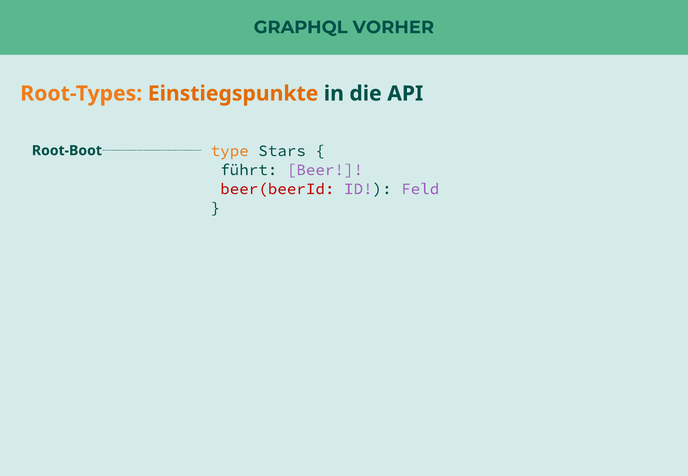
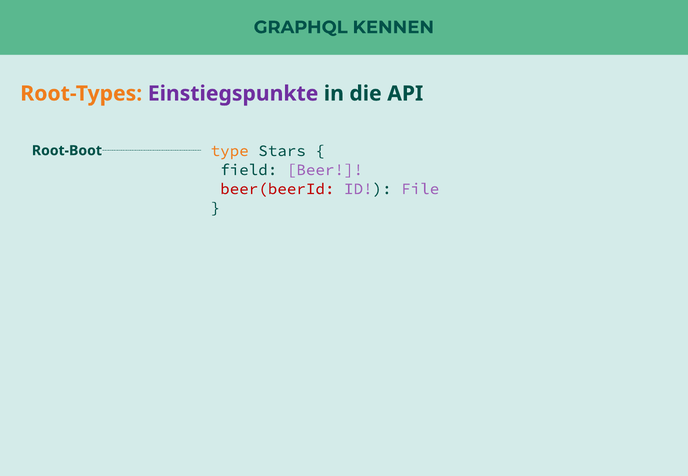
VORHER: VORHER -> KENNEN (393, 27)
Einstiegspunkte colour: orange -> purple (233, 94)
führt: führt -> field (249, 170)
Feld: Feld -> File (420, 189)
